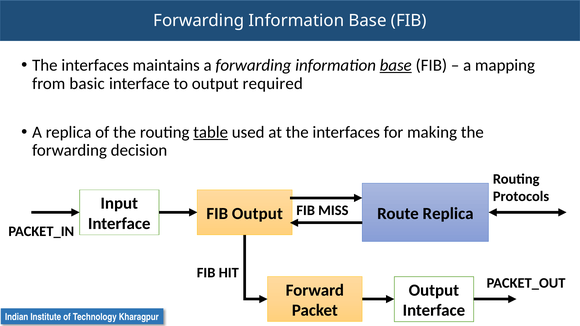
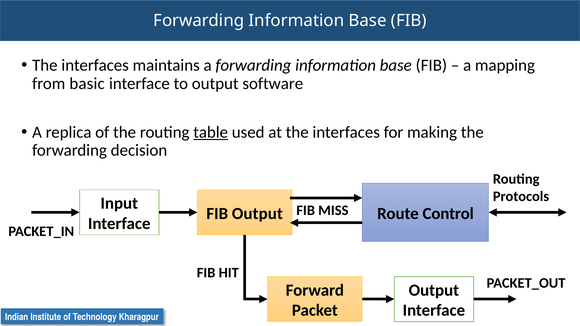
base underline: present -> none (396, 65)
required: required -> software (273, 84)
Route Replica: Replica -> Control (448, 214)
